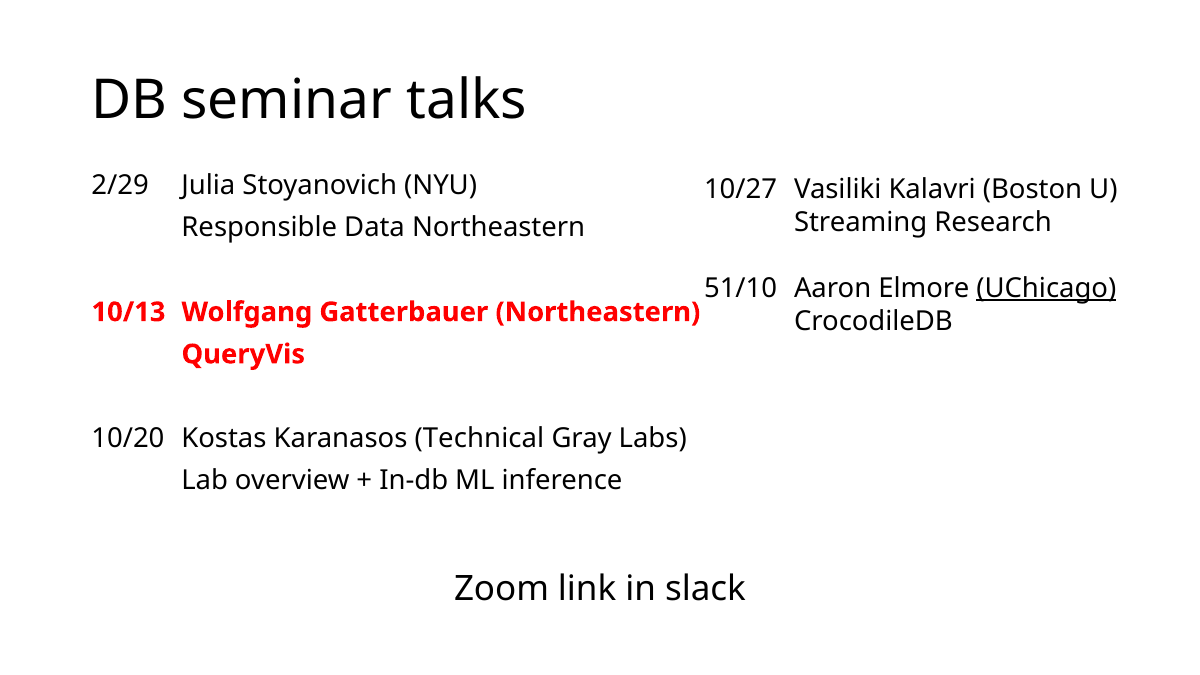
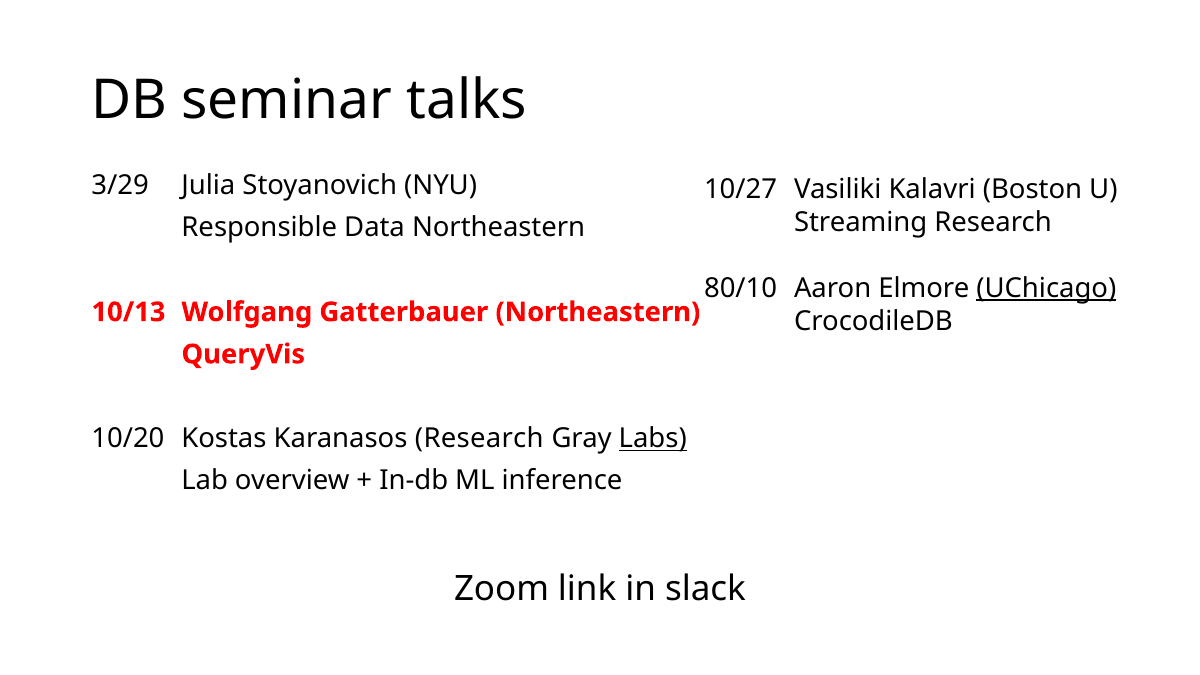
2/29: 2/29 -> 3/29 (120, 186)
51/10: 51/10 -> 80/10 (741, 288)
Karanasos Technical: Technical -> Research (479, 439)
Labs underline: none -> present (653, 439)
